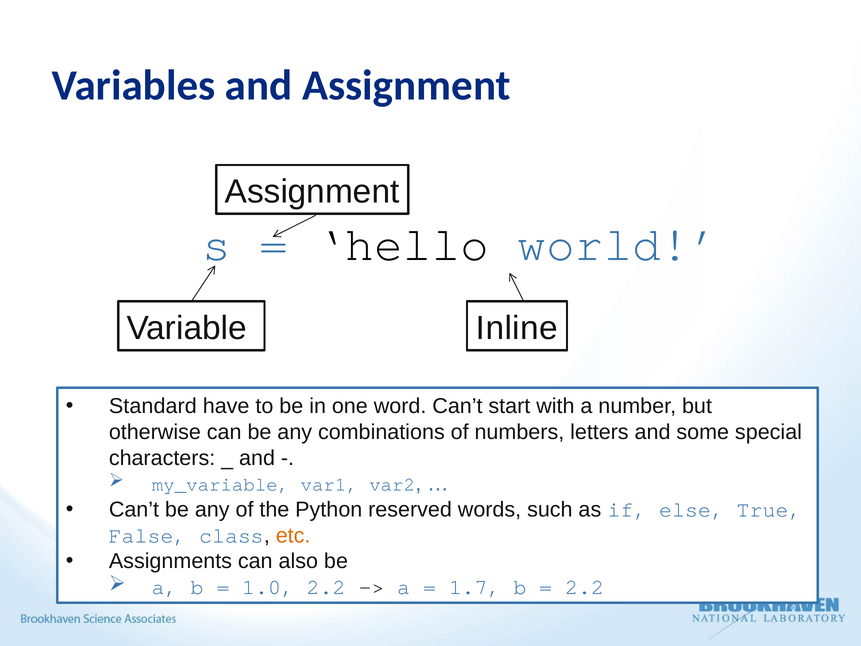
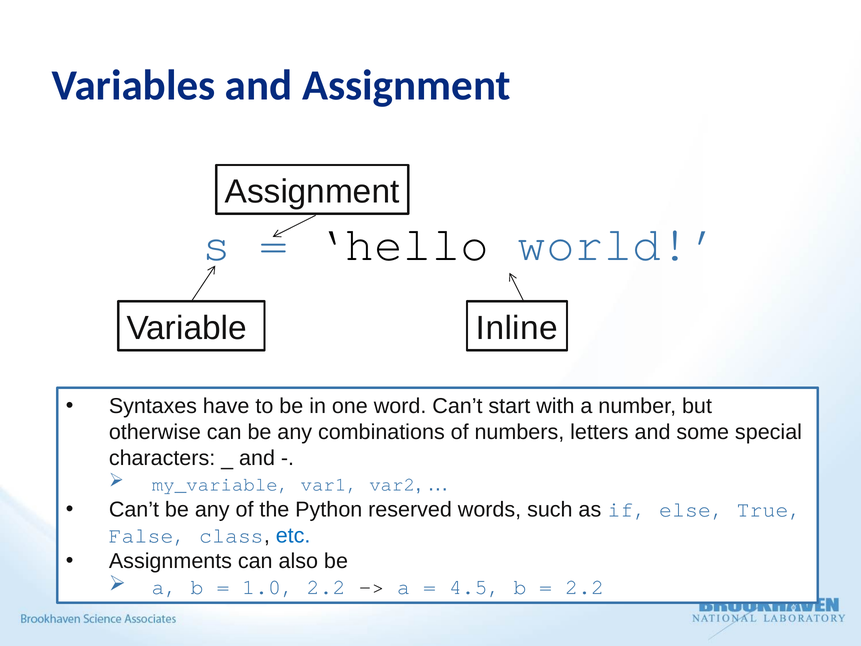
Standard: Standard -> Syntaxes (153, 406)
etc colour: orange -> blue (293, 535)
1.7: 1.7 -> 4.5 (475, 587)
